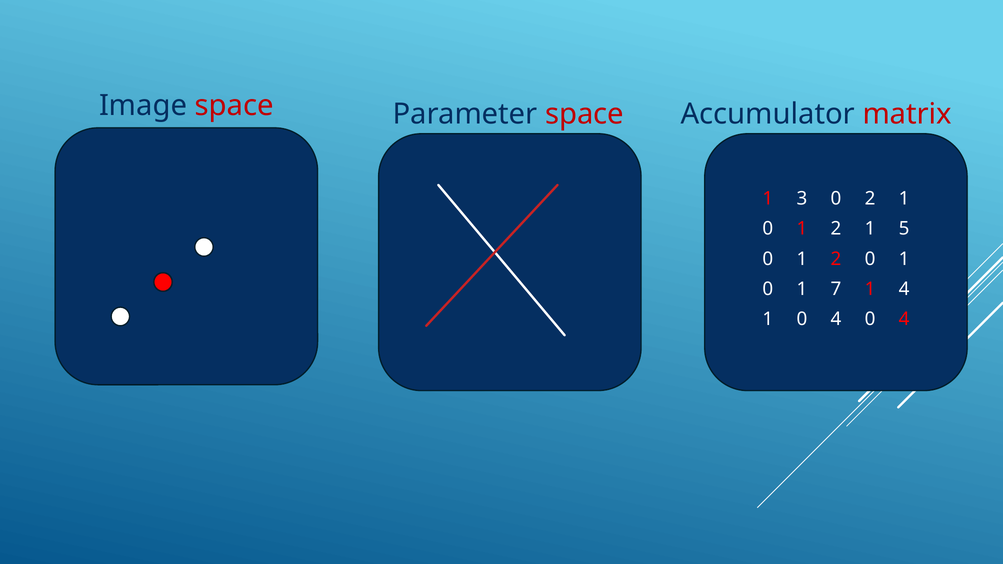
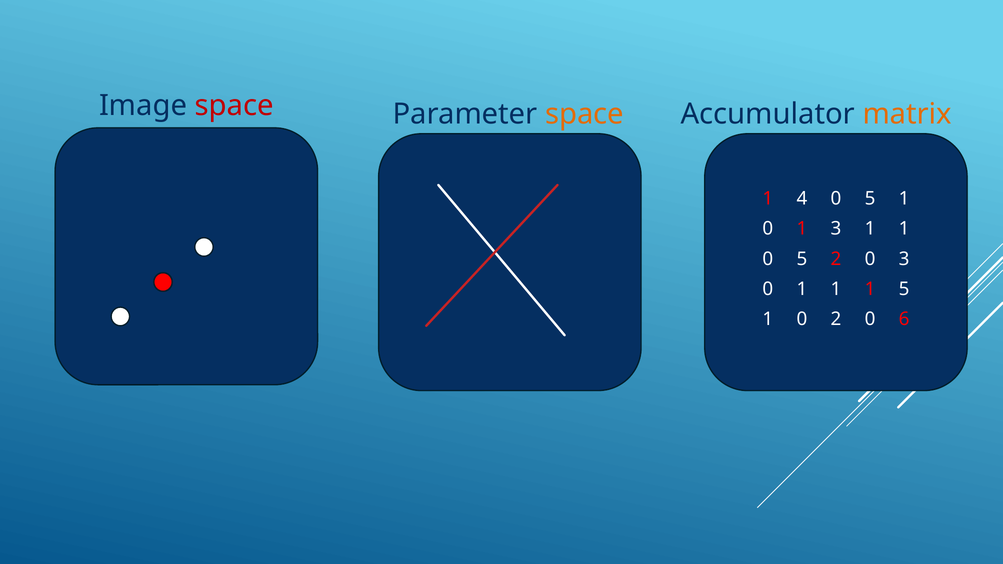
space colour: red -> orange (585, 114)
matrix colour: red -> orange (907, 114)
3: 3 -> 4 (802, 199)
2: 2 -> 5 (870, 199)
2: 2 -> 3 (836, 229)
5: 5 -> 1 (904, 229)
1: 1 -> 5 (802, 259)
2 0 1: 1 -> 3 (904, 259)
0 1 7: 7 -> 1 (836, 289)
1 4: 4 -> 5 (904, 289)
1 0 4: 4 -> 2 (836, 319)
4: 4 -> 6 (904, 319)
